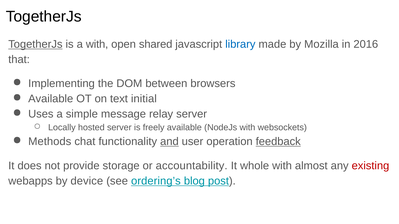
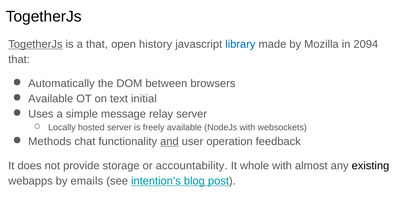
a with: with -> that (97, 44)
shared: shared -> history (156, 44)
2016: 2016 -> 2094 (366, 44)
Implementing: Implementing -> Automatically (61, 84)
feedback underline: present -> none (278, 142)
existing colour: red -> black (370, 166)
device: device -> emails (87, 181)
ordering’s: ordering’s -> intention’s (156, 181)
